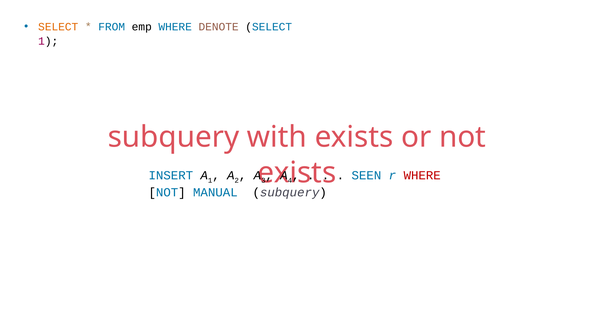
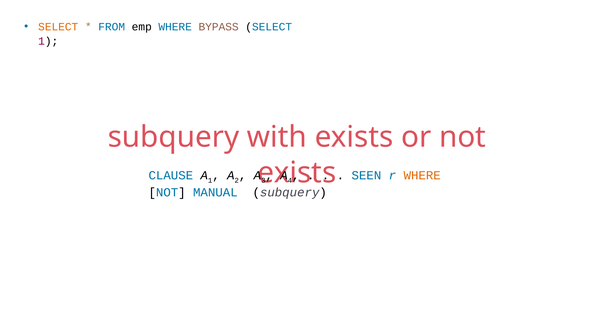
DENOTE: DENOTE -> BYPASS (219, 27)
INSERT: INSERT -> CLAUSE (171, 176)
WHERE colour: red -> orange (422, 176)
